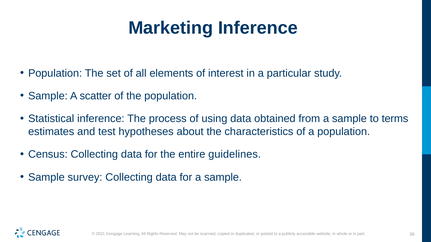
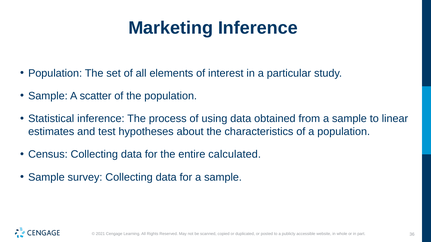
terms: terms -> linear (395, 119)
guidelines: guidelines -> calculated (235, 155)
